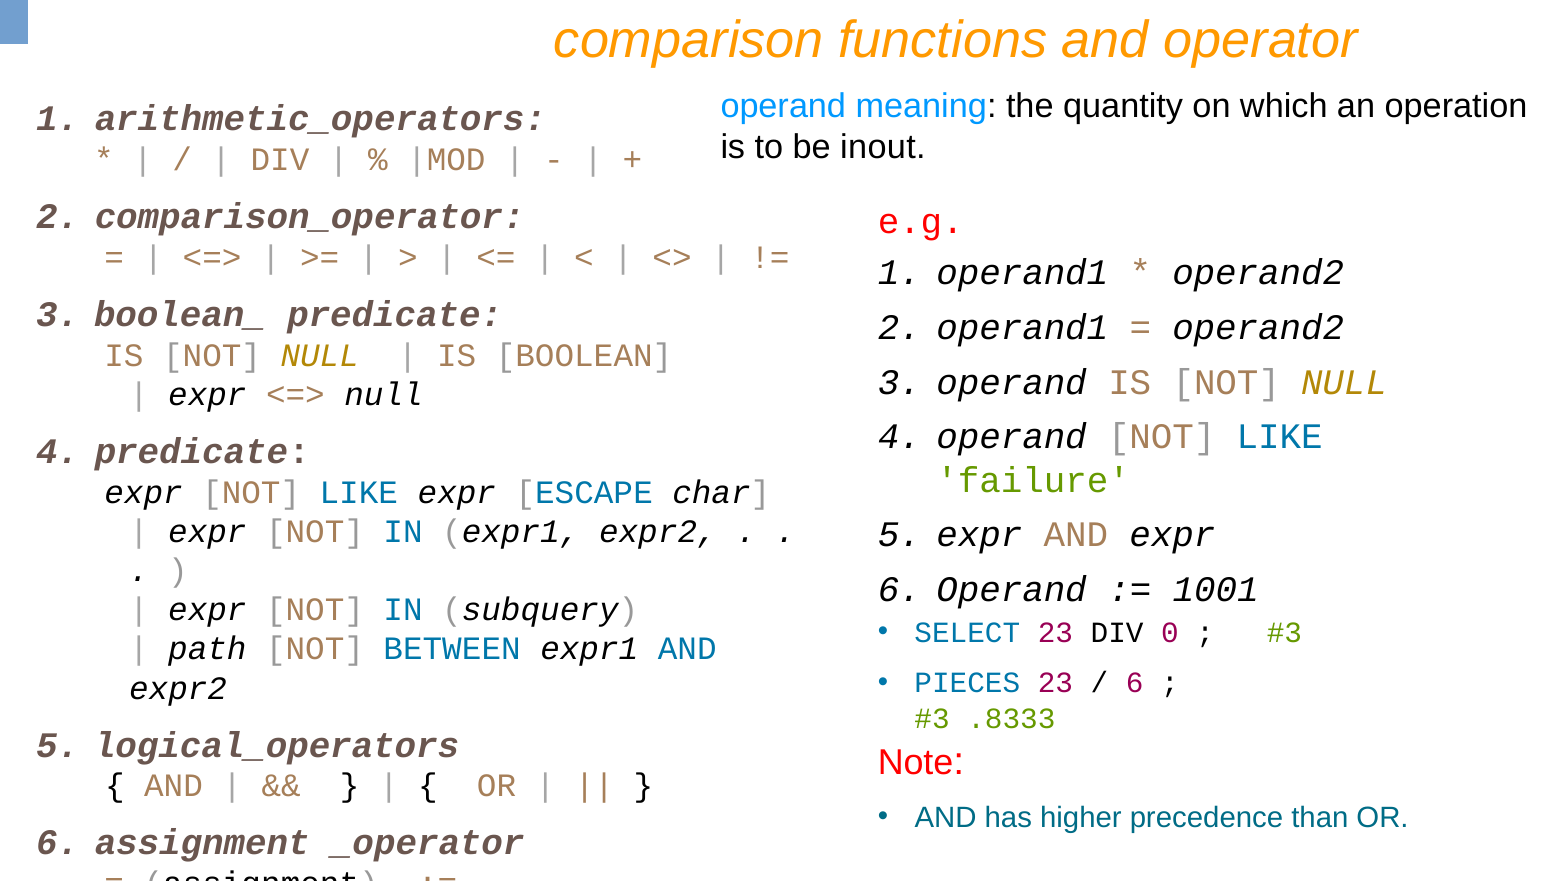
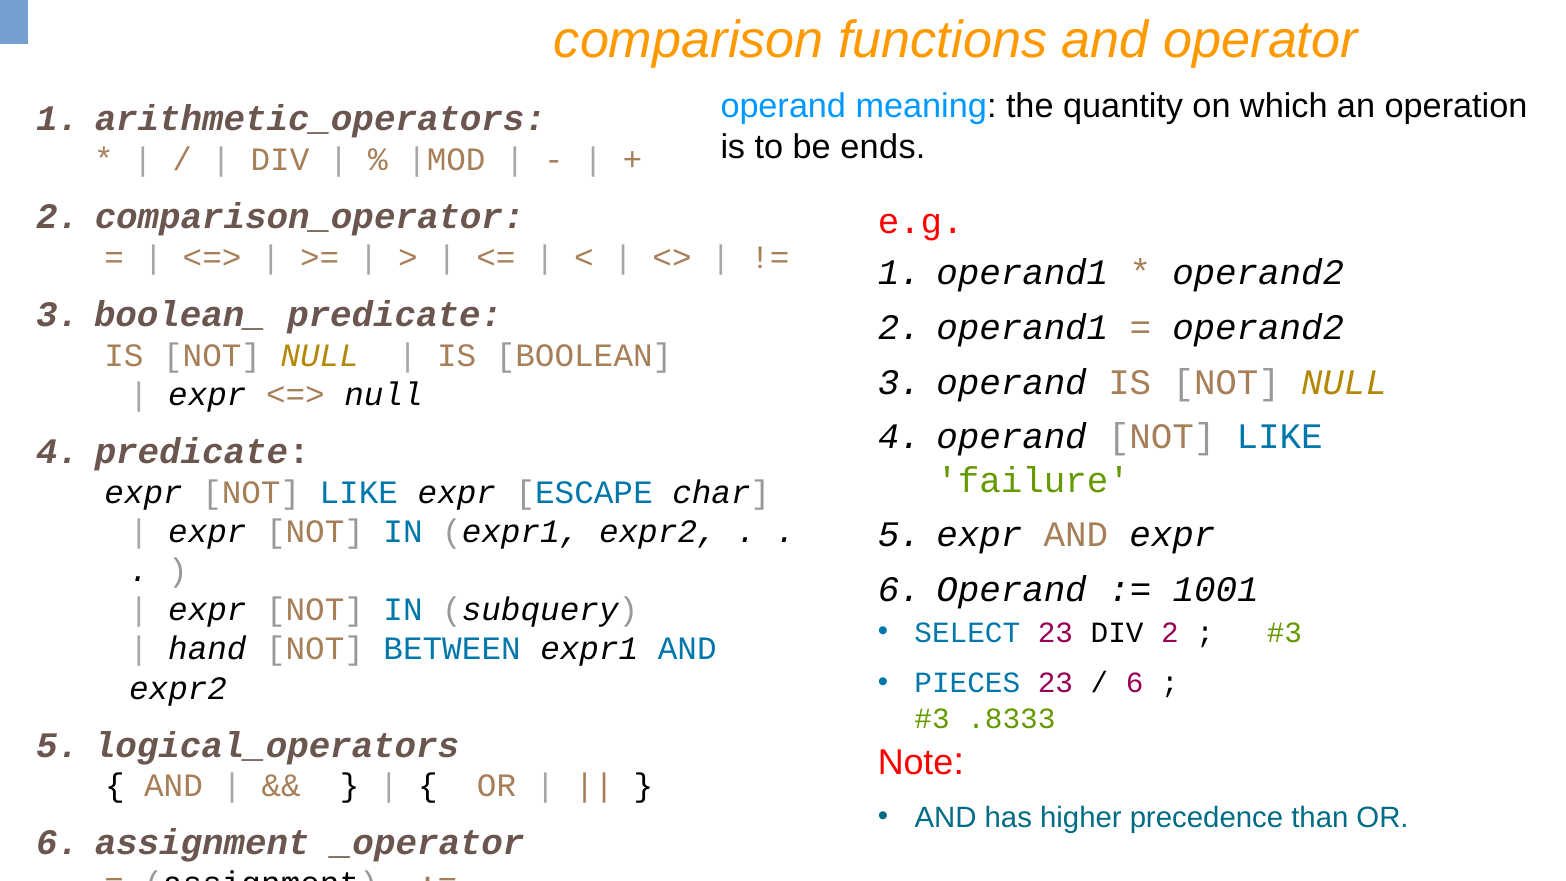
inout: inout -> ends (883, 147)
DIV 0: 0 -> 2 (1170, 632)
path: path -> hand (207, 649)
